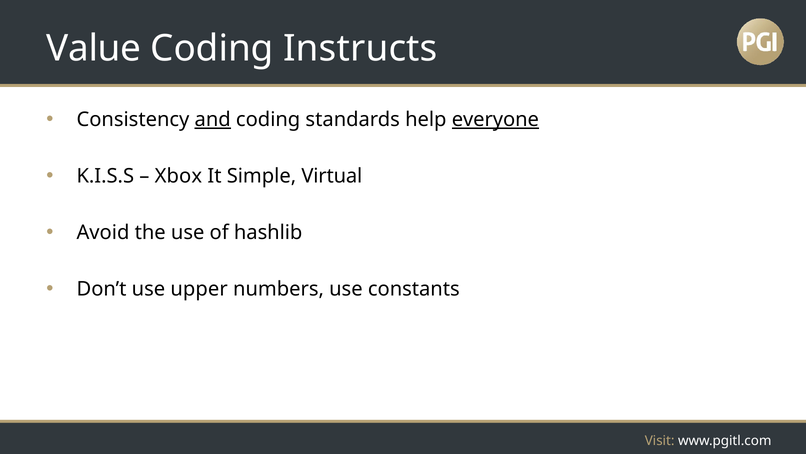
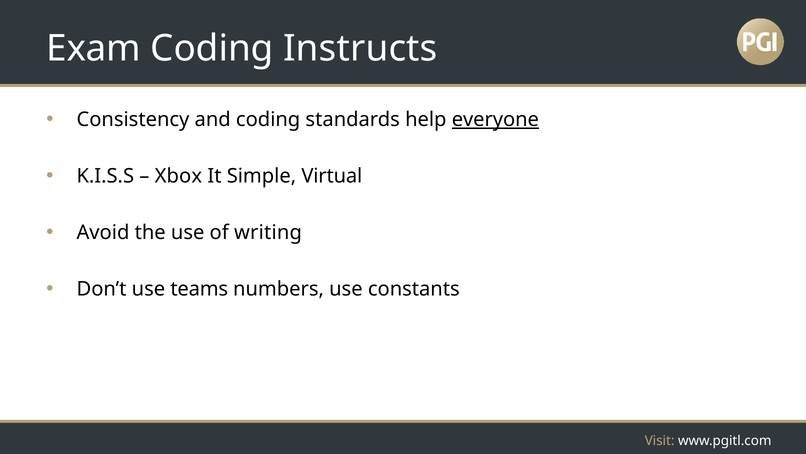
Value: Value -> Exam (94, 49)
and underline: present -> none (213, 119)
hashlib: hashlib -> writing (268, 232)
upper: upper -> teams (199, 289)
